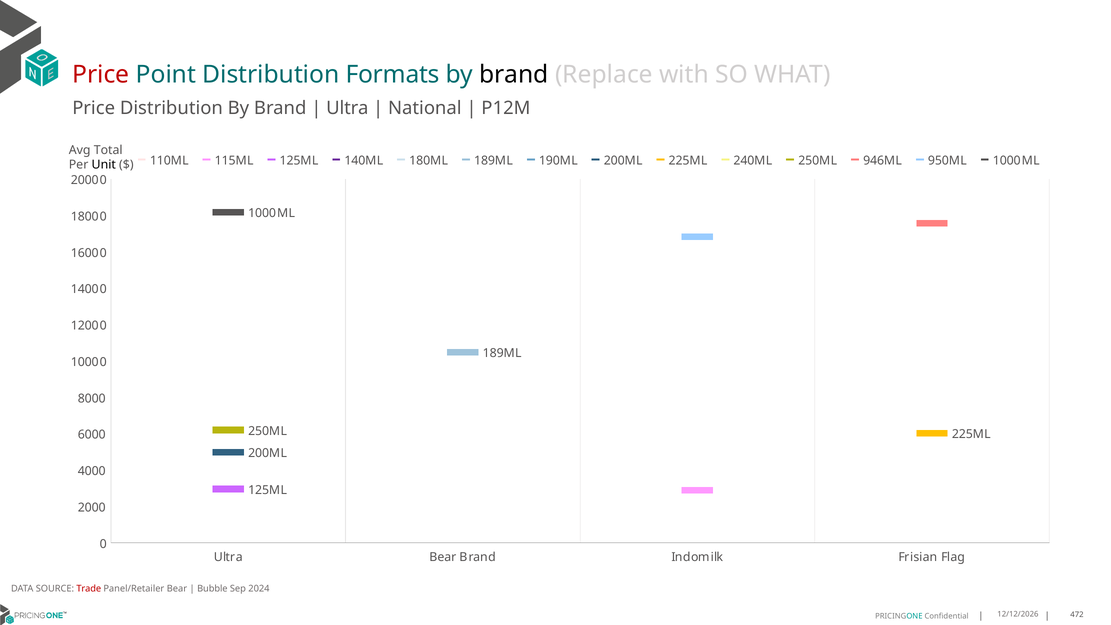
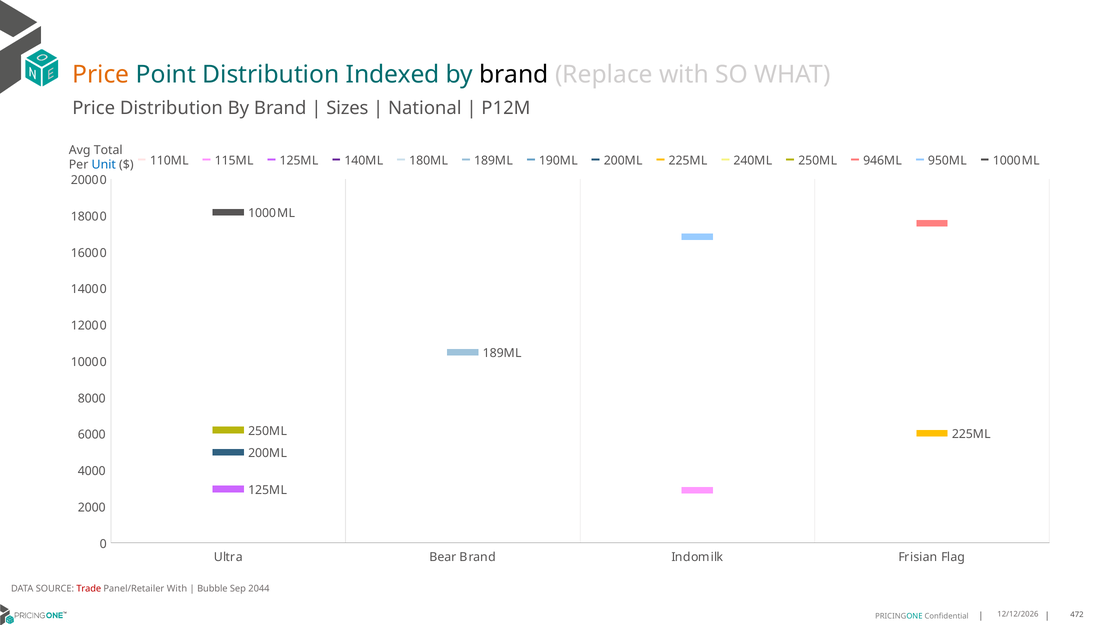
Price colour: red -> orange (101, 75)
Formats: Formats -> Indexed (393, 75)
Ultra: Ultra -> Sizes (347, 108)
Unit colour: black -> blue (104, 165)
Panel/Retailer Bear: Bear -> With (177, 589)
2024: 2024 -> 2044 (259, 589)
